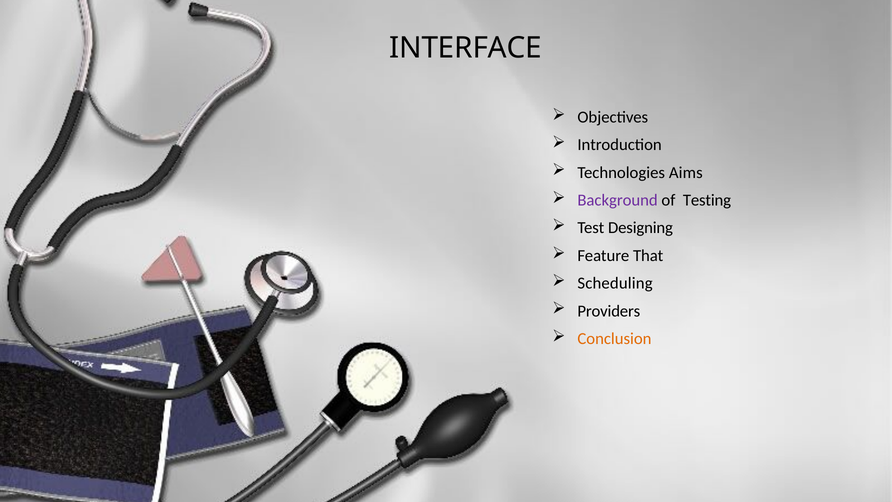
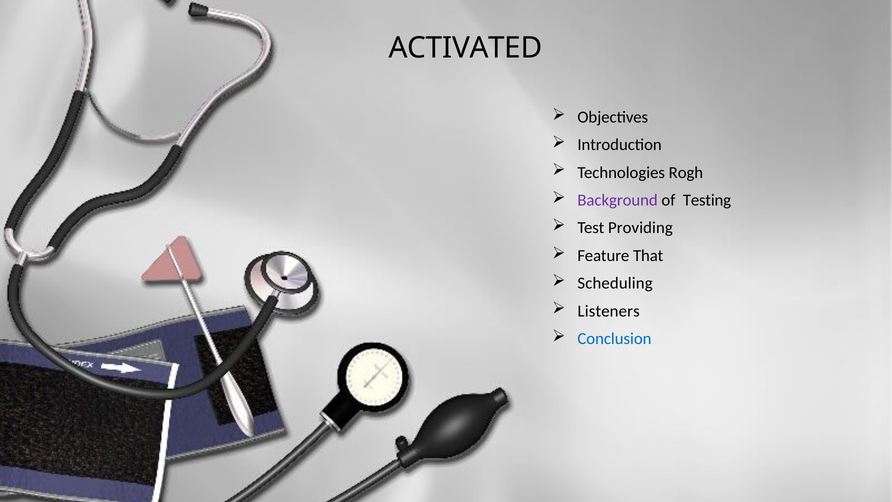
INTERFACE: INTERFACE -> ACTIVATED (466, 48)
Aims: Aims -> Rogh (686, 172)
Designing: Designing -> Providing (640, 228)
Providers: Providers -> Listeners (609, 311)
Conclusion colour: orange -> blue (614, 339)
